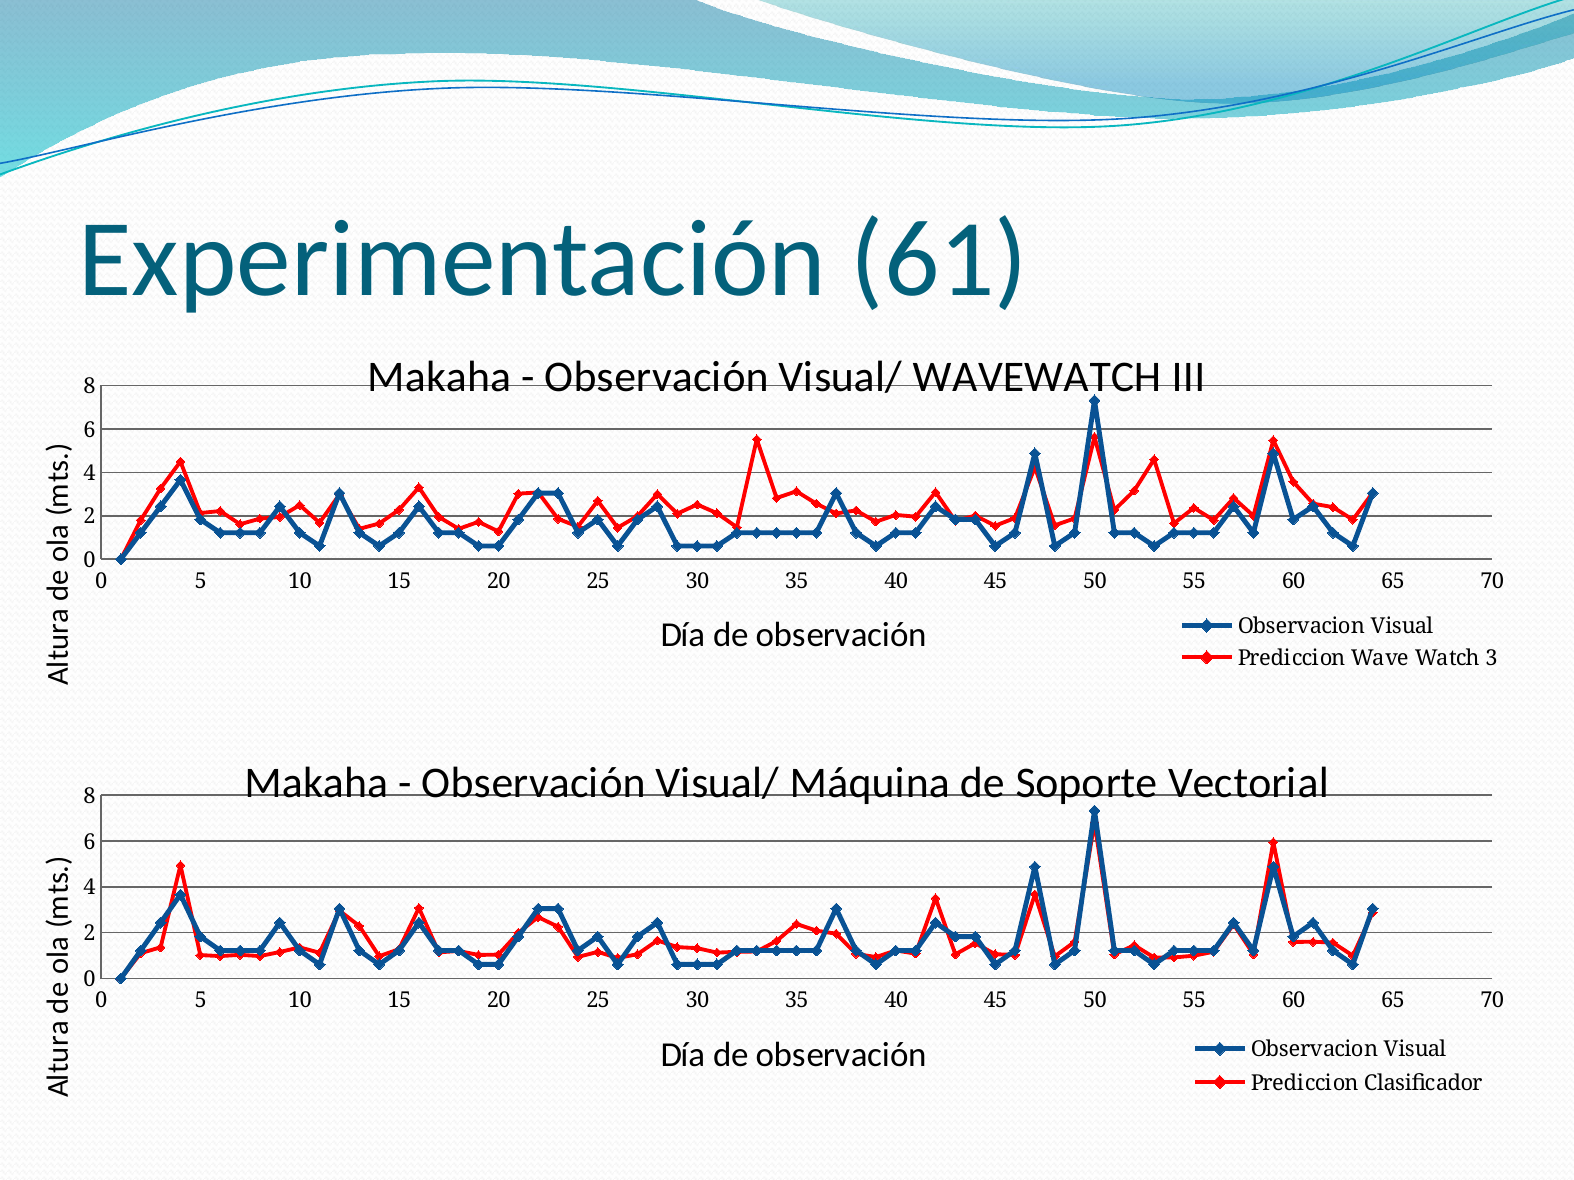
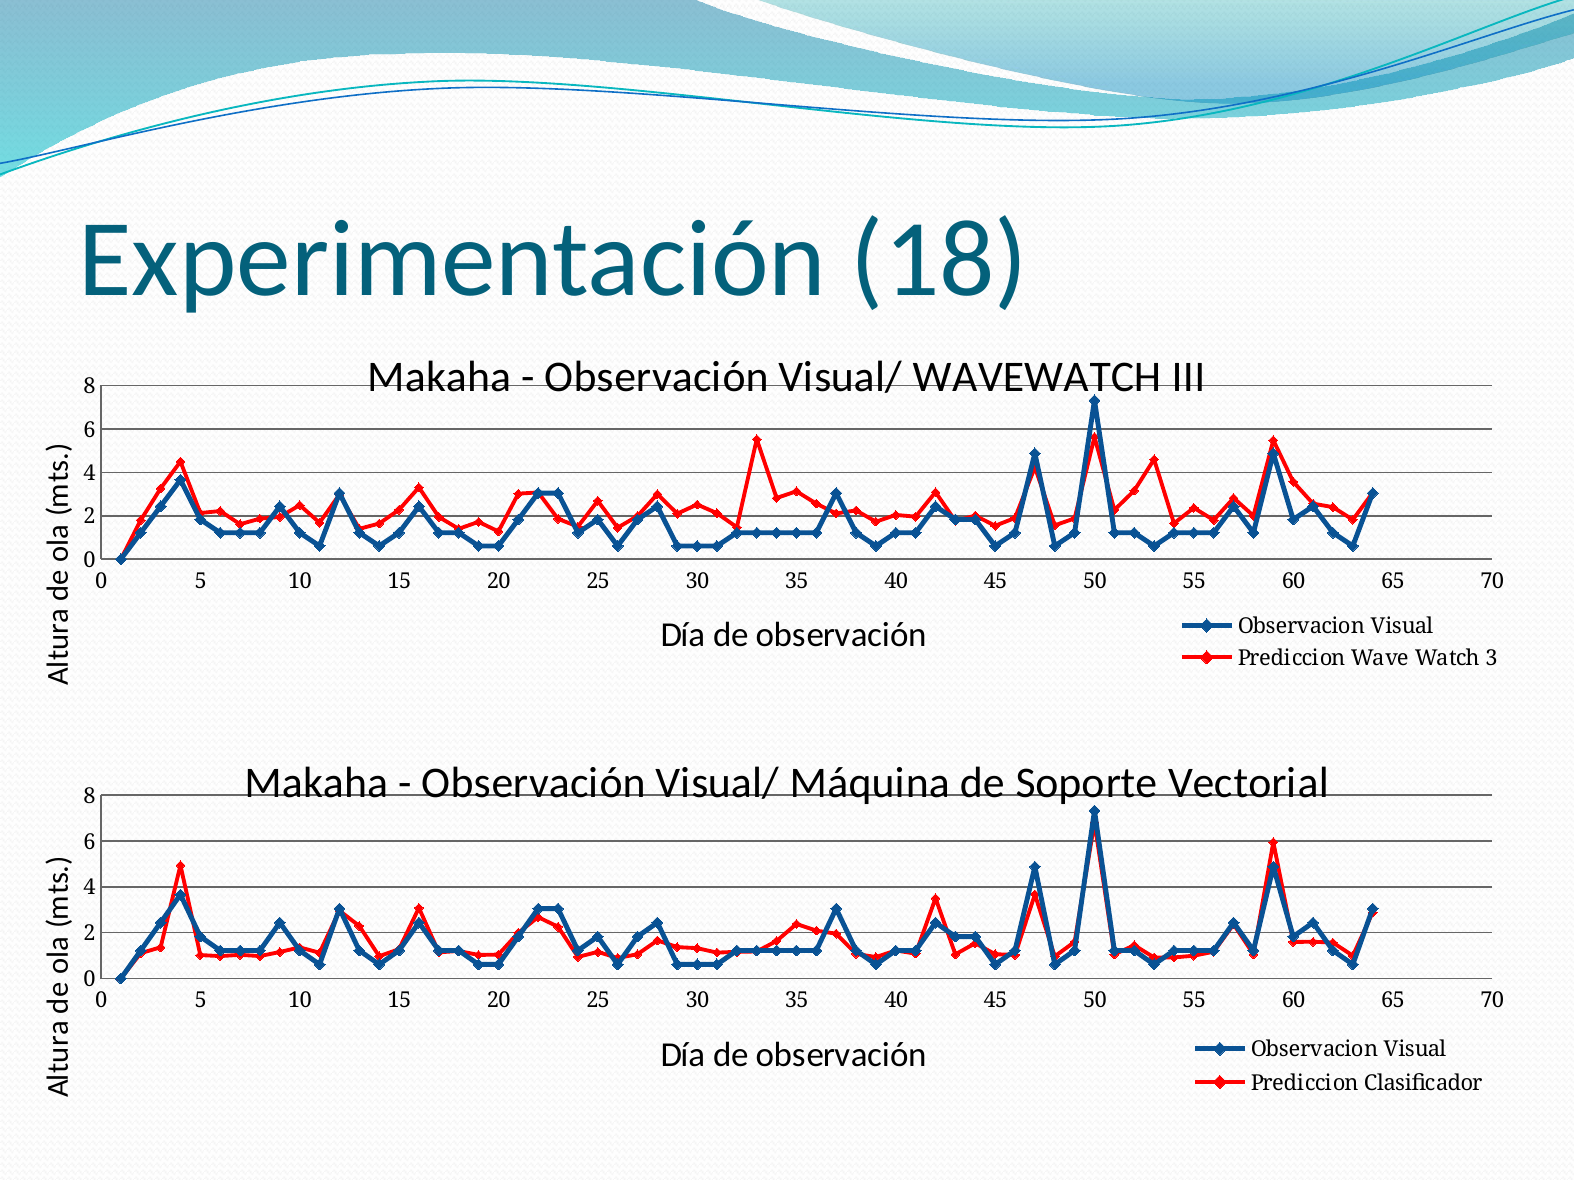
61: 61 -> 18 (939, 260)
